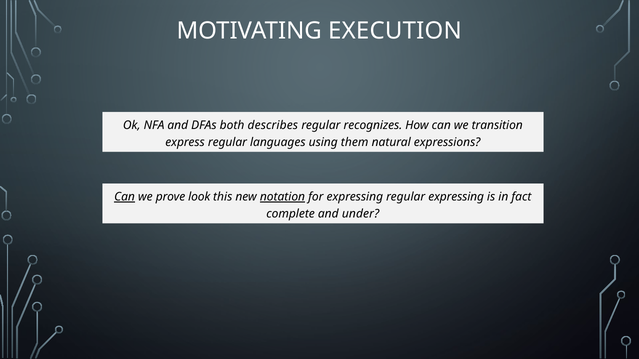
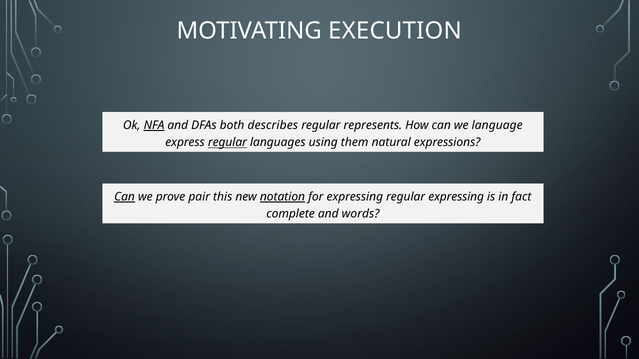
NFA underline: none -> present (154, 125)
recognizes: recognizes -> represents (373, 125)
transition: transition -> language (497, 125)
regular underline: none -> present (227, 143)
look: look -> pair (199, 197)
under: under -> words (361, 214)
